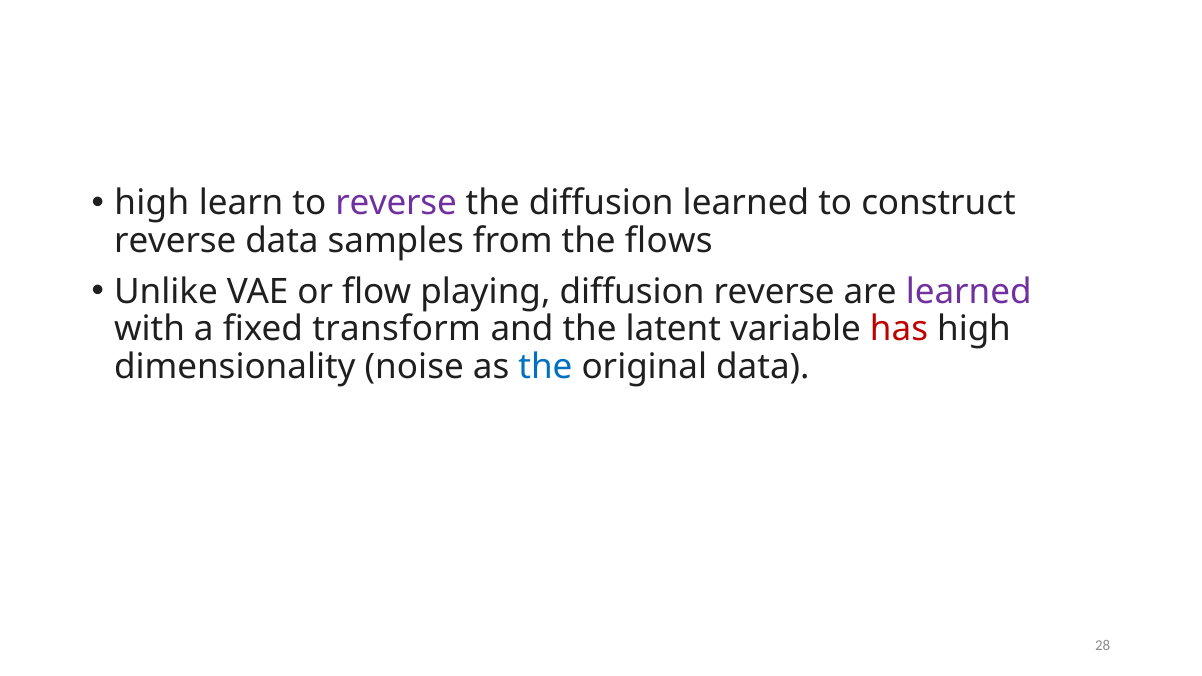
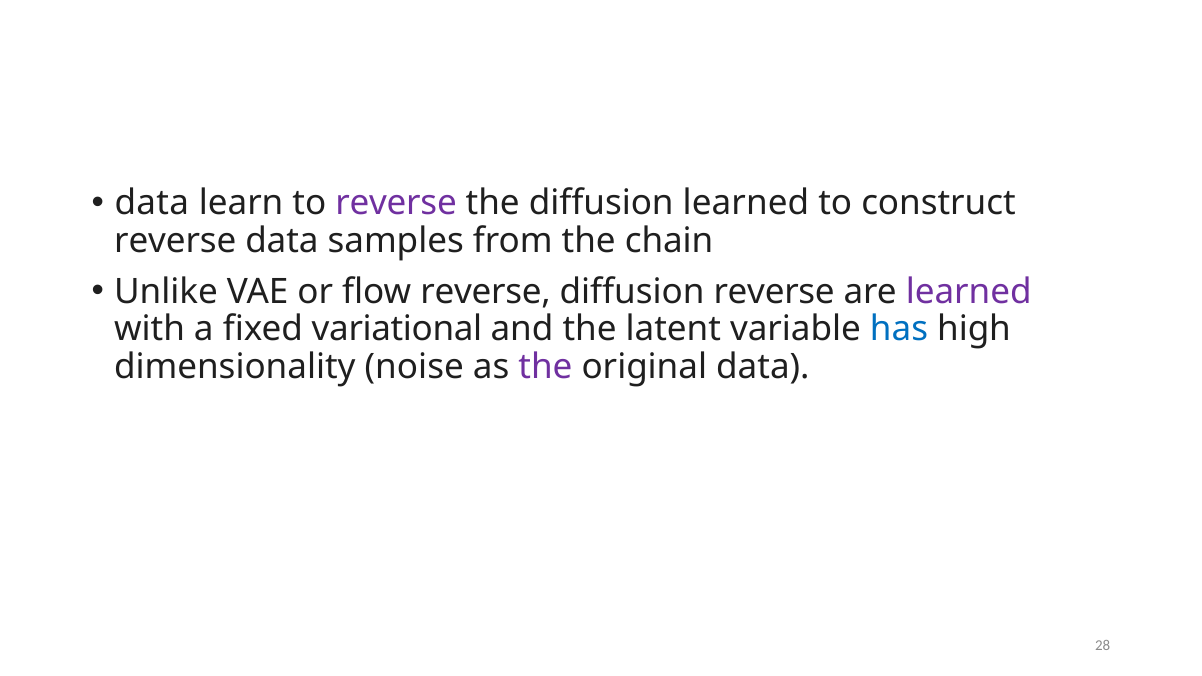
high: high -> data (152, 203)
flows: flows -> chain (669, 241)
flow playing: playing -> reverse (486, 291)
transform: transform -> variational (397, 329)
has colour: red -> blue (899, 329)
the colour: blue -> purple (545, 367)
